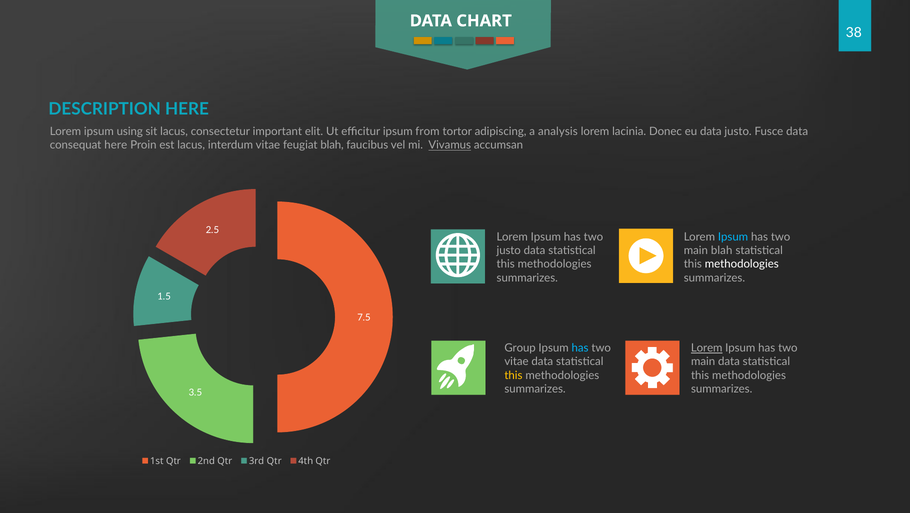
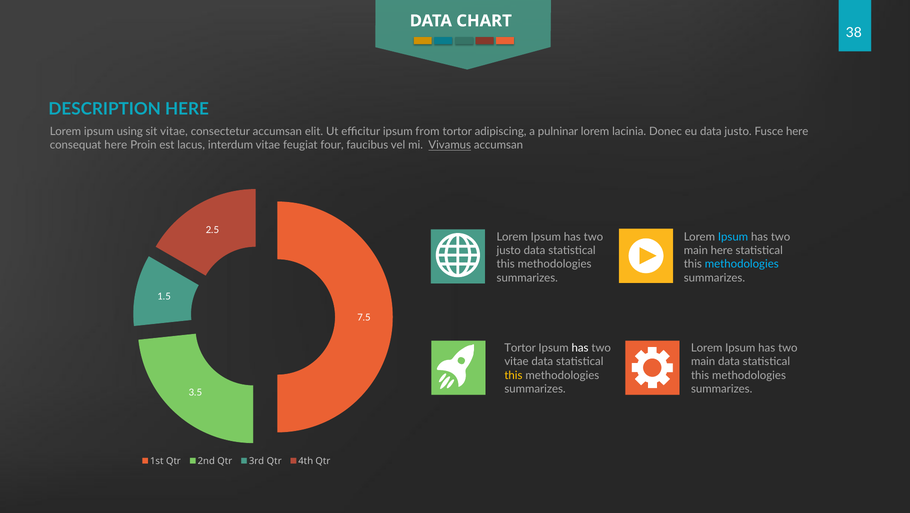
sit lacus: lacus -> vitae (174, 132)
consectetur important: important -> accumsan (277, 132)
analysis: analysis -> pulninar (558, 132)
Fusce data: data -> here (797, 132)
feugiat blah: blah -> four (332, 145)
main blah: blah -> here (722, 251)
methodologies colour: white -> light blue (742, 264)
Group: Group -> Tortor (520, 348)
has colour: light blue -> white (580, 348)
Lorem underline: present -> none (707, 348)
